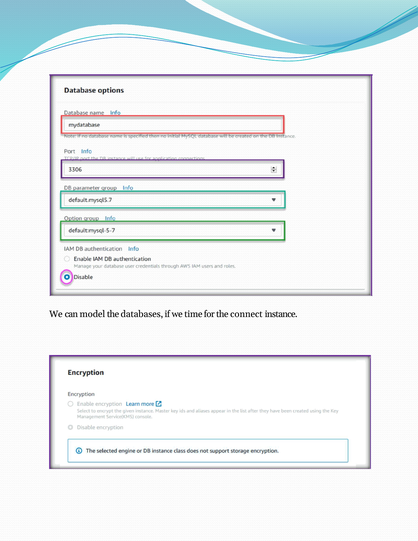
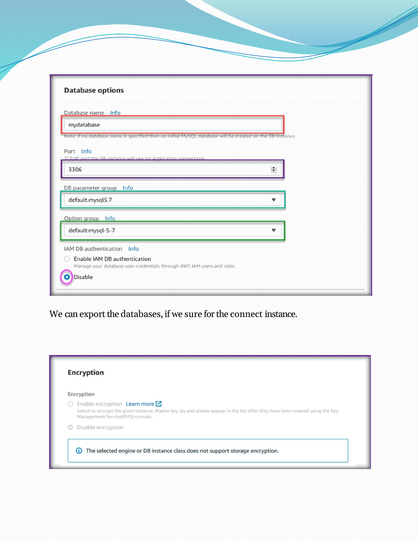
model: model -> export (92, 314)
time: time -> sure (193, 314)
